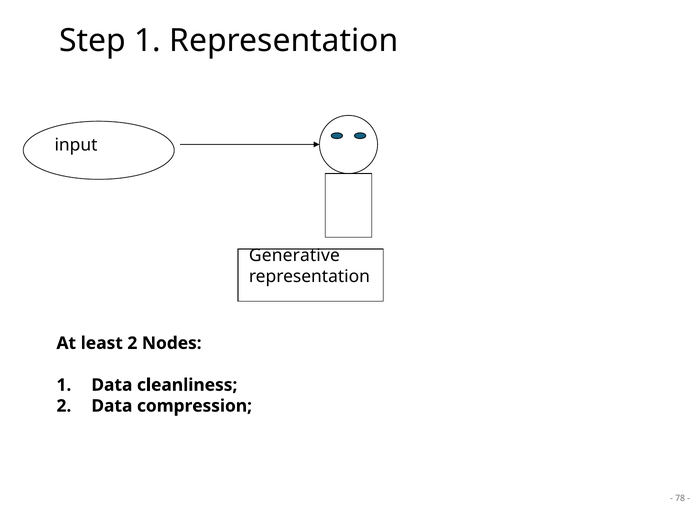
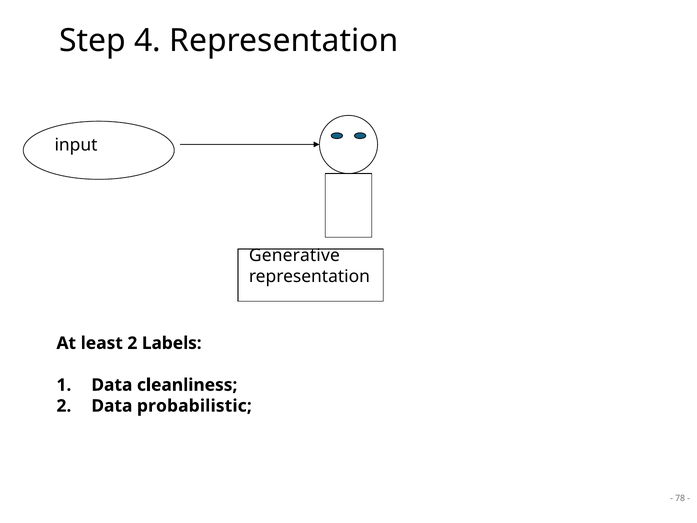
Step 1: 1 -> 4 (148, 41)
Nodes: Nodes -> Labels (172, 343)
compression: compression -> probabilistic (194, 406)
